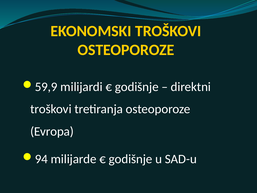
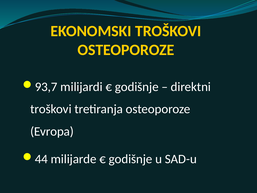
59,9: 59,9 -> 93,7 (46, 87)
94: 94 -> 44 (41, 159)
